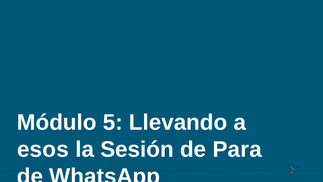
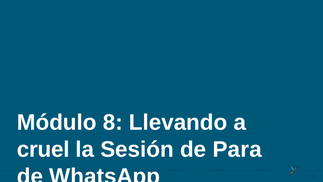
5: 5 -> 8 (113, 122)
esos: esos -> cruel (43, 149)
